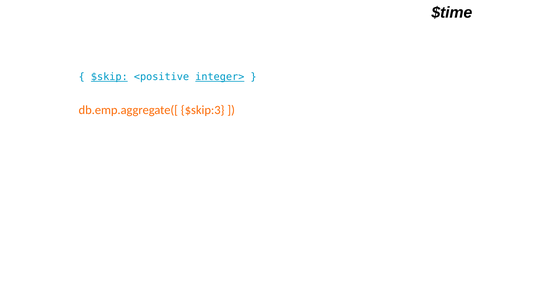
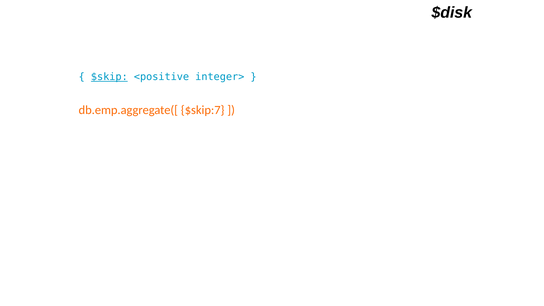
$time: $time -> $disk (452, 13)
integer> underline: present -> none (220, 77)
$skip:3: $skip:3 -> $skip:7 (203, 110)
